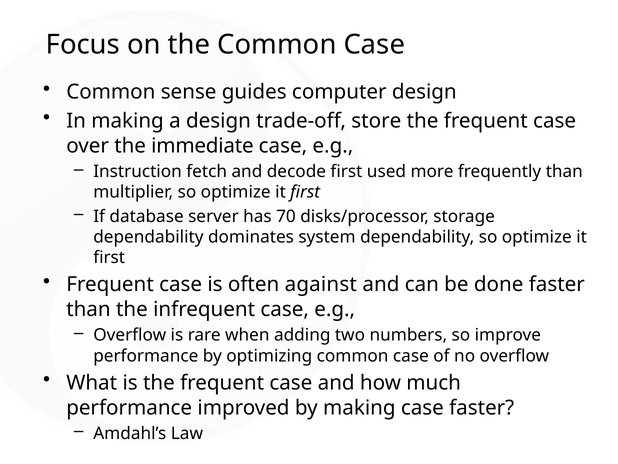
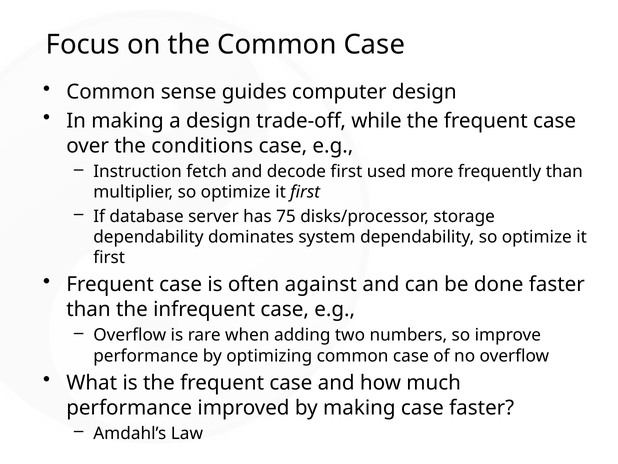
store: store -> while (376, 121)
immediate: immediate -> conditions (202, 146)
70: 70 -> 75 (286, 216)
